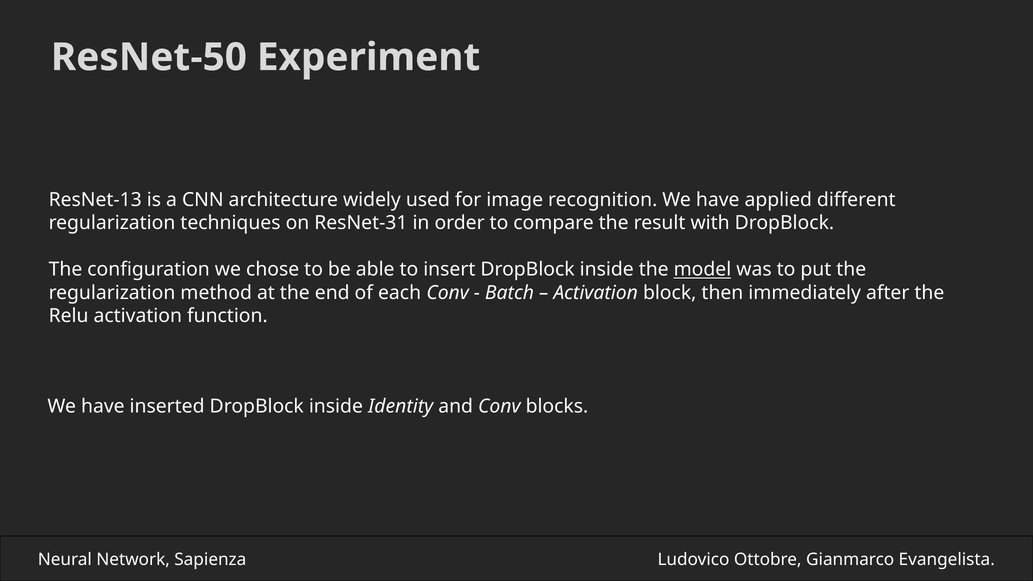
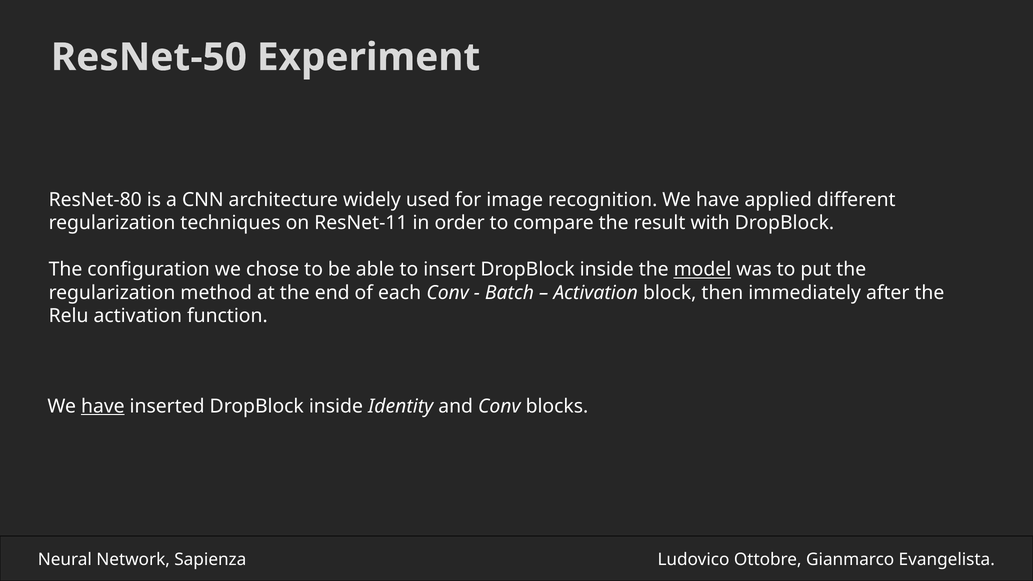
ResNet-13: ResNet-13 -> ResNet-80 (95, 200)
ResNet-31: ResNet-31 -> ResNet-11 (361, 223)
have underline: none -> present (103, 406)
